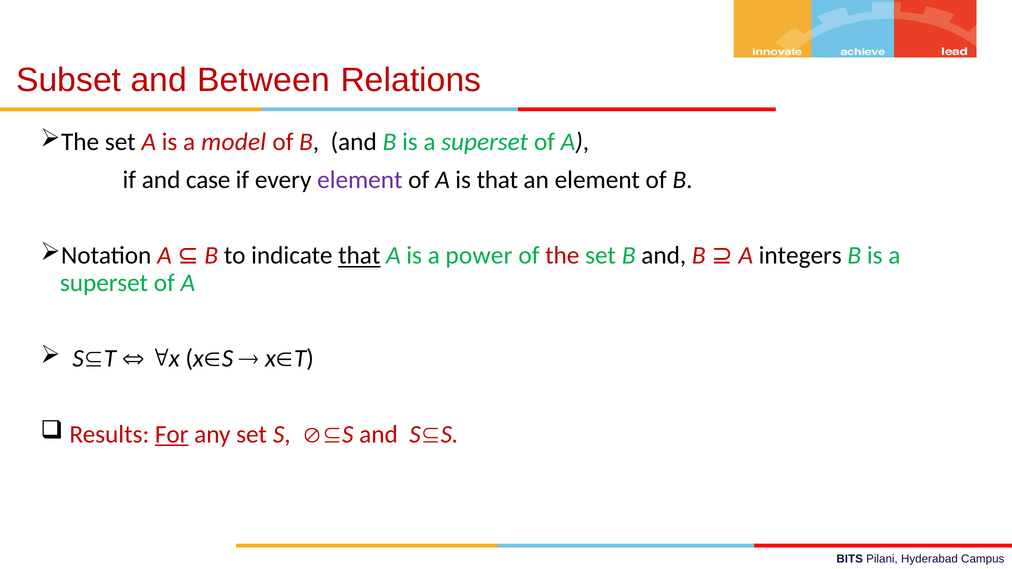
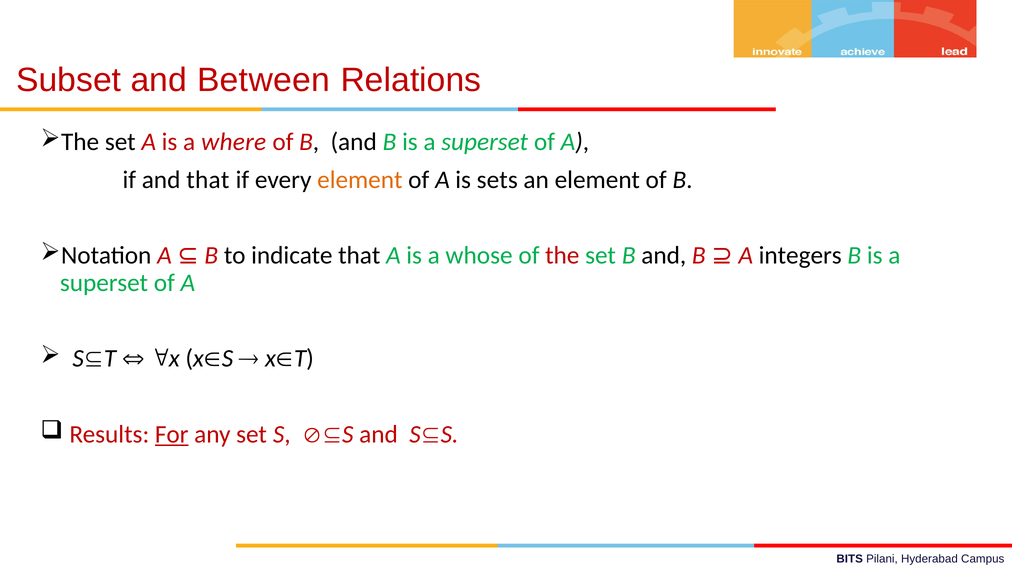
model: model -> where (234, 142)
and case: case -> that (208, 180)
element colour: purple -> orange (360, 180)
is that: that -> sets (497, 180)
that underline: present -> none (359, 256)
power: power -> whose (479, 256)
